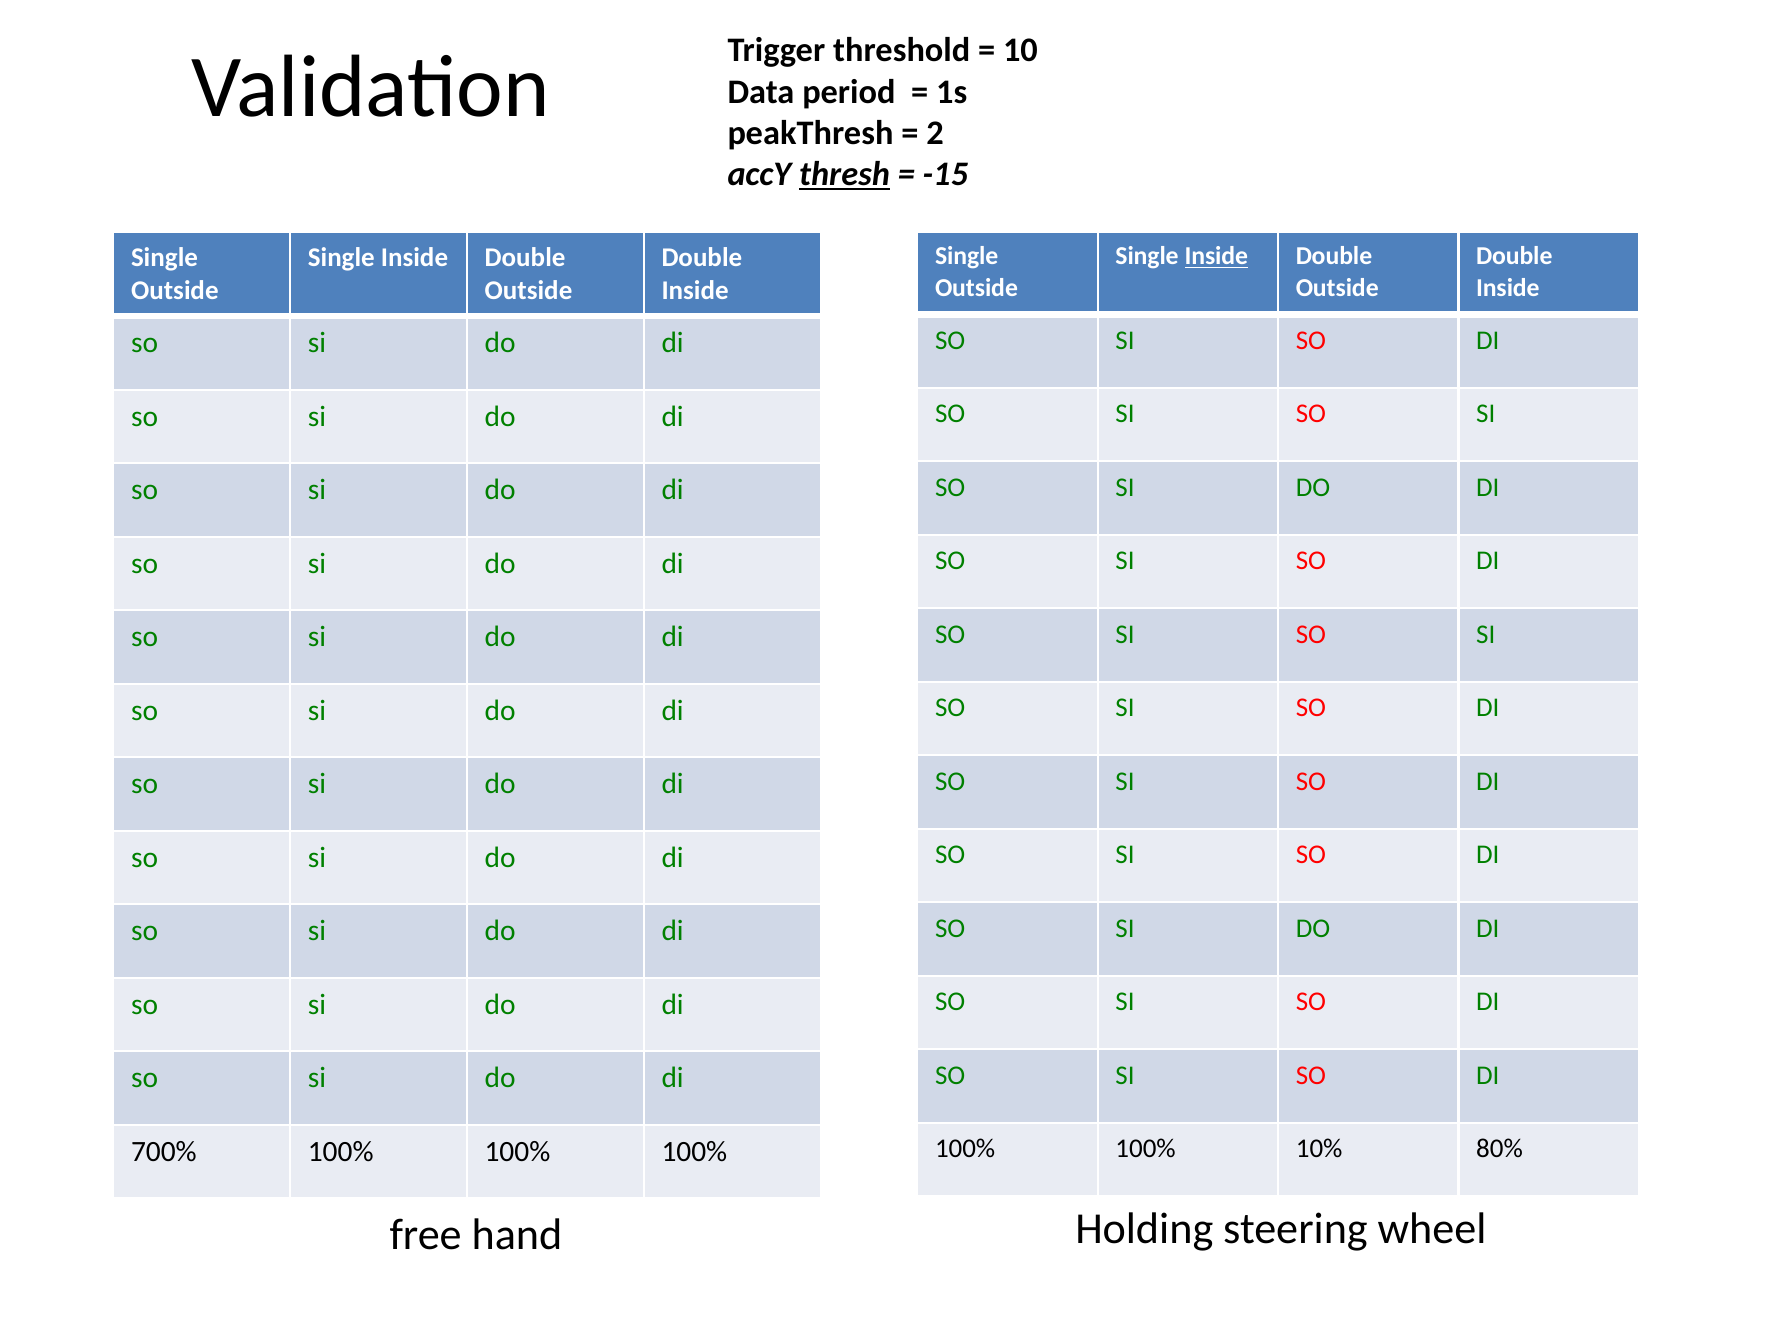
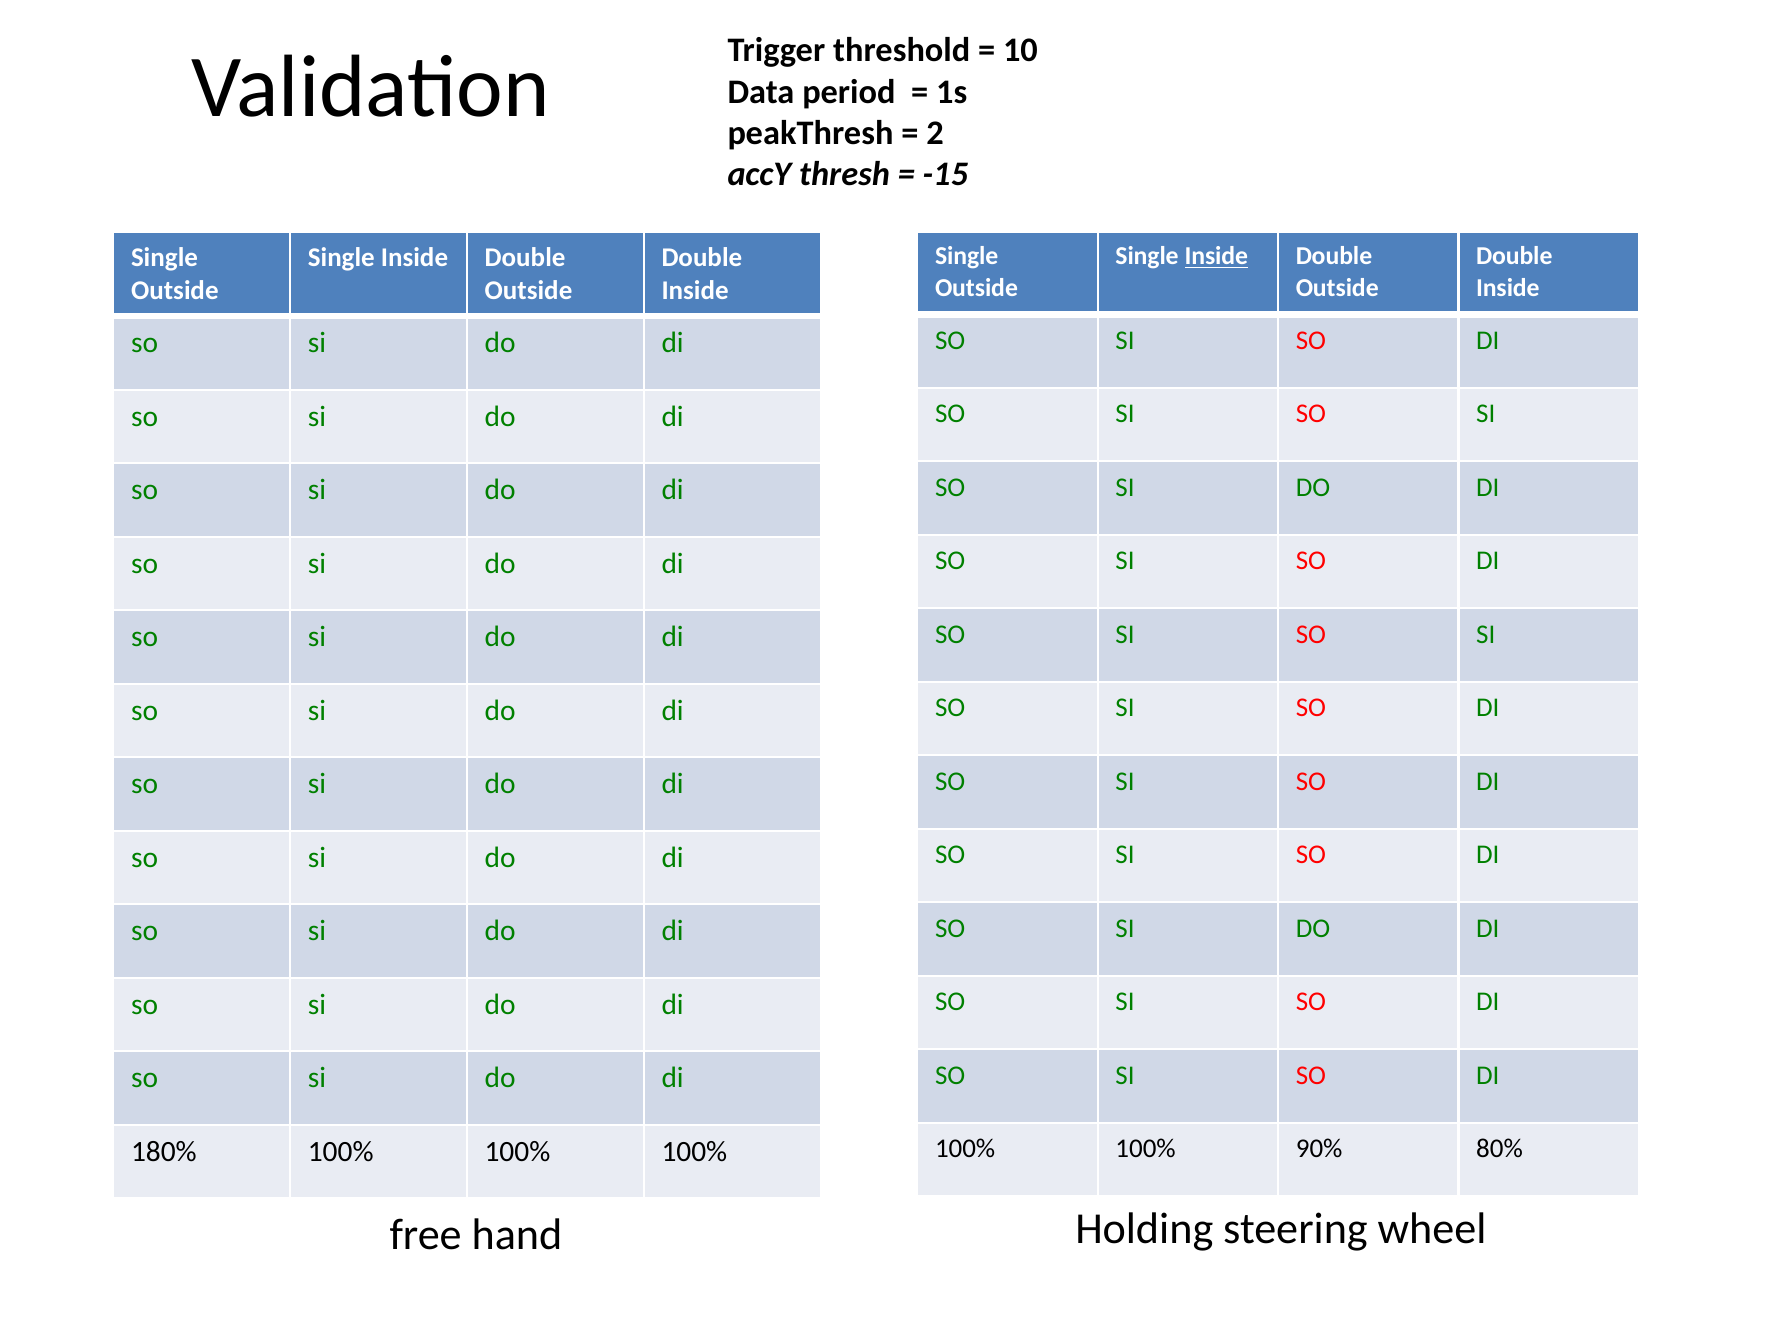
thresh underline: present -> none (845, 174)
10%: 10% -> 90% (1319, 1148)
700%: 700% -> 180% (164, 1151)
